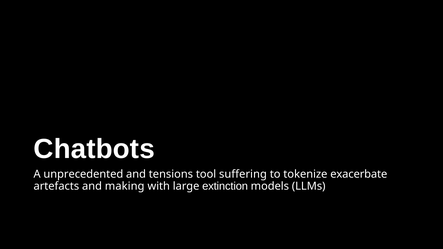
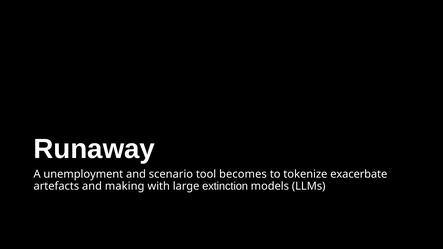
Chatbots: Chatbots -> Runaway (94, 149)
unprecedented: unprecedented -> unemployment (83, 174)
tensions: tensions -> scenario (171, 174)
suffering: suffering -> becomes (243, 174)
